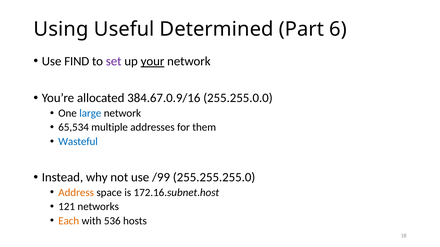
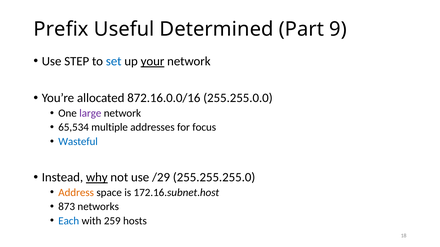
Using: Using -> Prefix (61, 29)
6: 6 -> 9 (338, 29)
FIND: FIND -> STEP (77, 61)
set colour: purple -> blue (114, 61)
384.67.0.9/16: 384.67.0.9/16 -> 872.16.0.0/16 (164, 98)
large colour: blue -> purple (90, 113)
them: them -> focus (204, 128)
why underline: none -> present (97, 178)
/99: /99 -> /29 (161, 178)
121: 121 -> 873 (67, 207)
Each colour: orange -> blue (69, 221)
536: 536 -> 259 (112, 221)
